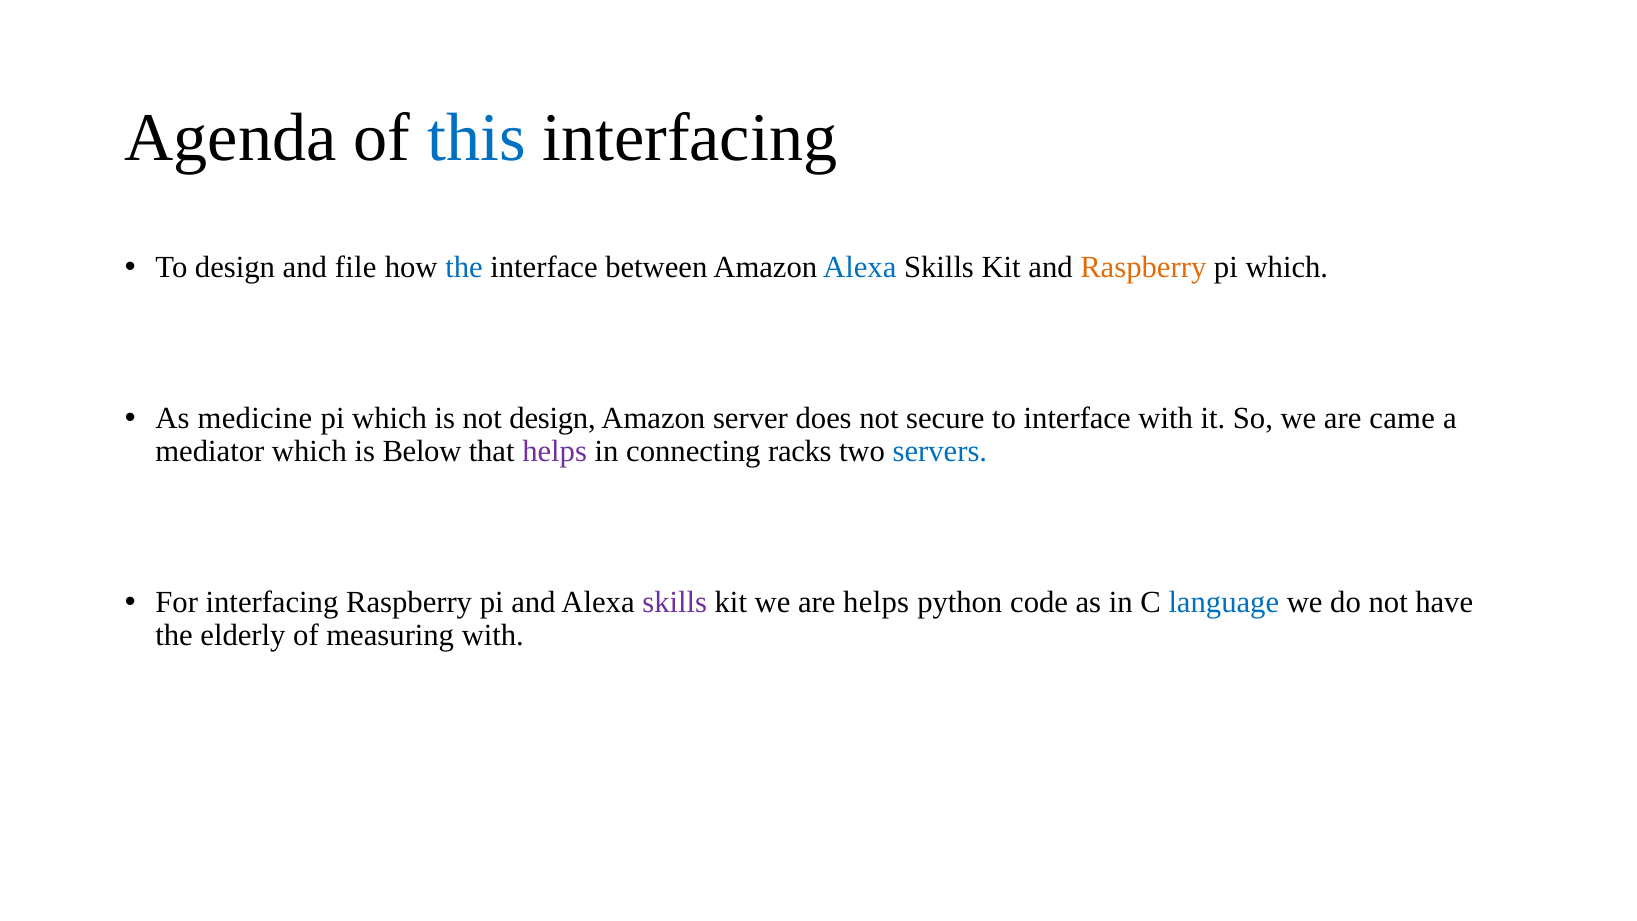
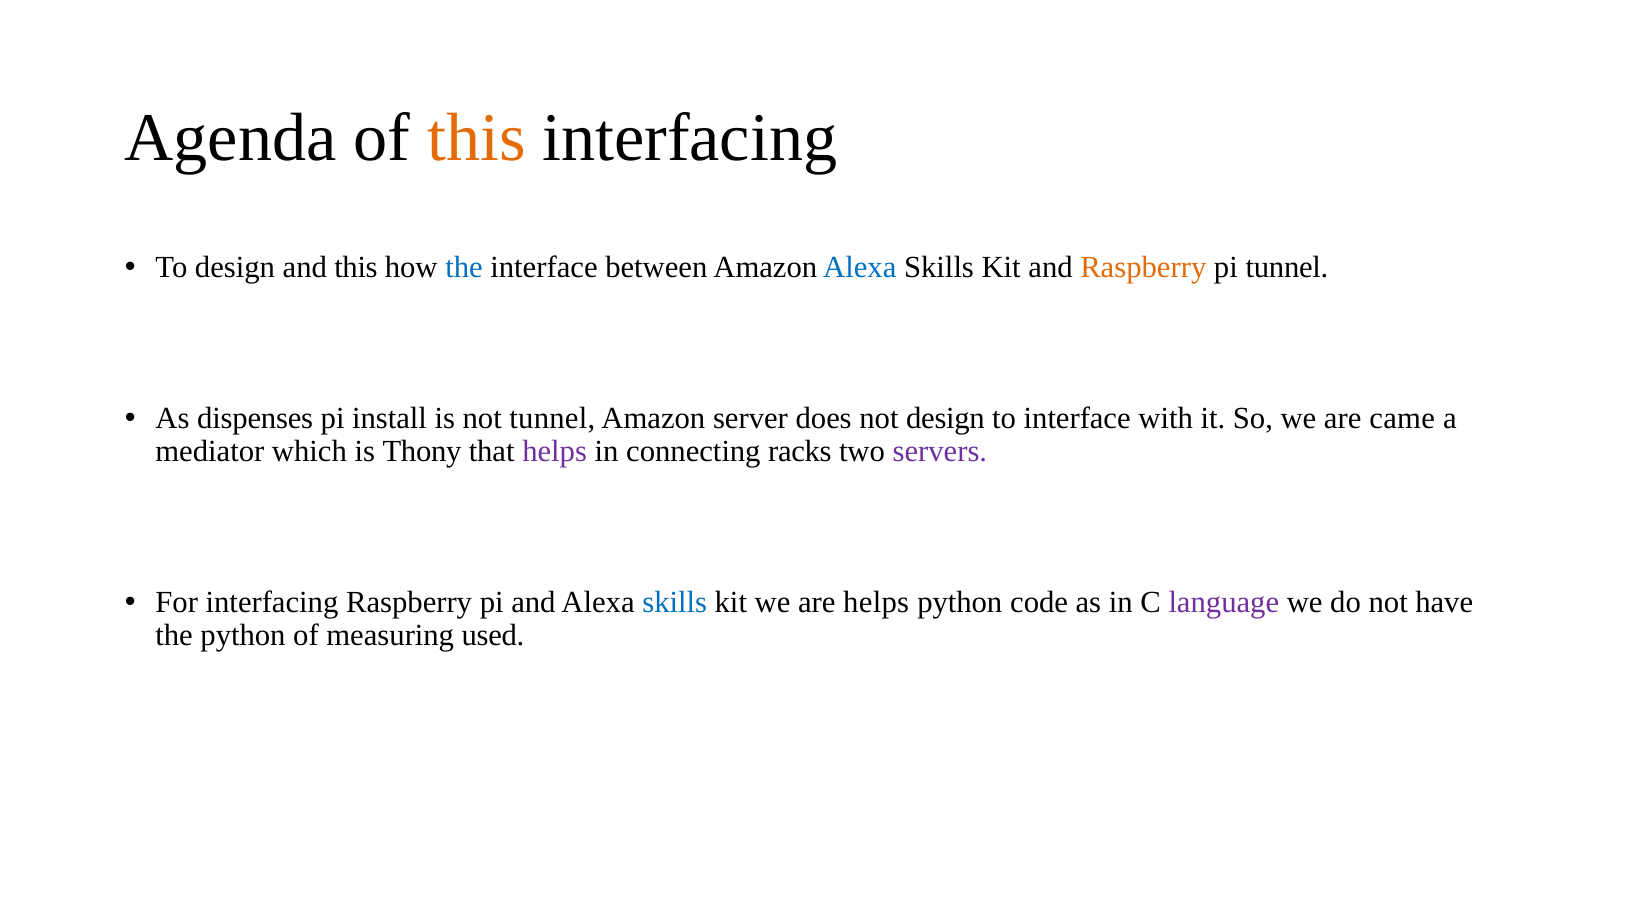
this colour: blue -> orange (476, 138)
and file: file -> this (356, 268)
which: which -> tunnel (1287, 268)
medicine: medicine -> dispenses (255, 418)
which: which -> install (390, 418)
not design: design -> tunnel (552, 418)
not secure: secure -> design (946, 418)
Below: Below -> Thony (422, 451)
servers colour: blue -> purple (940, 451)
skills colour: purple -> blue (675, 602)
language colour: blue -> purple (1224, 602)
the elderly: elderly -> python (243, 635)
measuring with: with -> used (493, 635)
